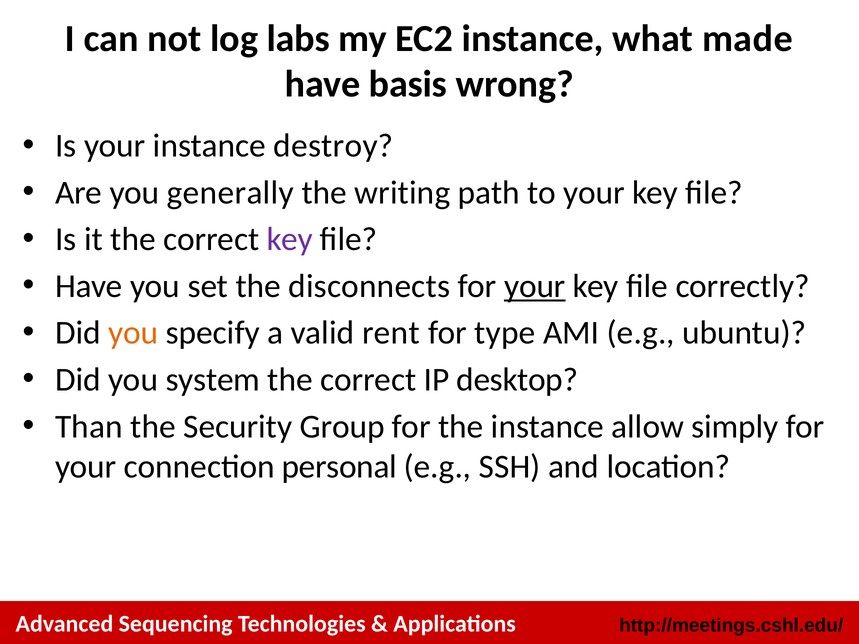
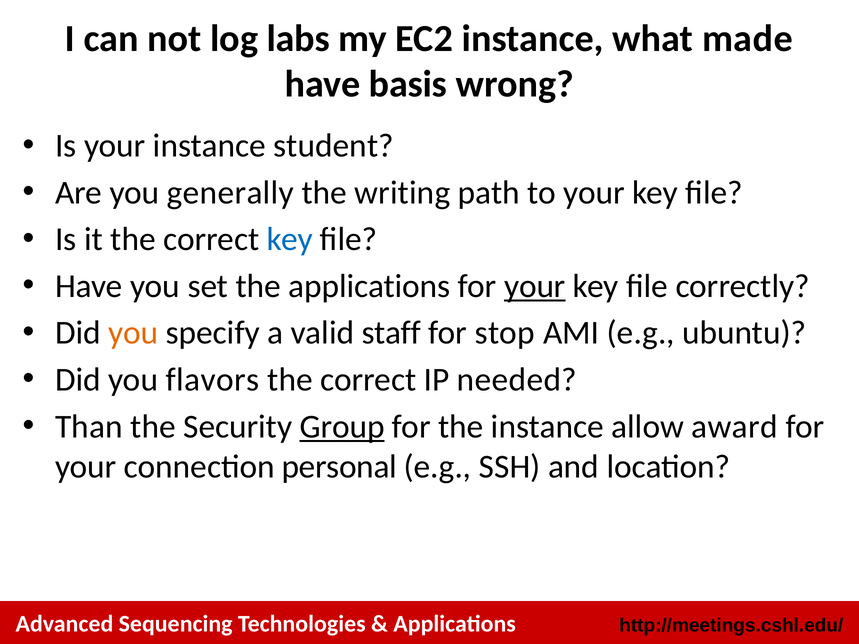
destroy: destroy -> student (333, 146)
key colour: purple -> blue (290, 239)
the disconnects: disconnects -> applications (369, 286)
rent: rent -> staff (391, 333)
type: type -> stop (505, 333)
system: system -> flavors (213, 380)
desktop: desktop -> needed (517, 380)
Group underline: none -> present (342, 427)
simply: simply -> award (735, 427)
